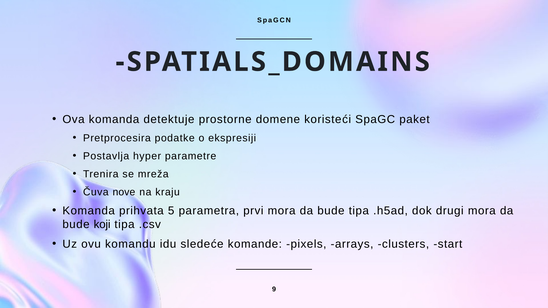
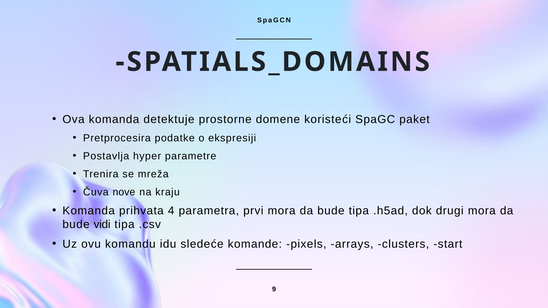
5: 5 -> 4 (171, 211)
koji: koji -> vidi (102, 225)
